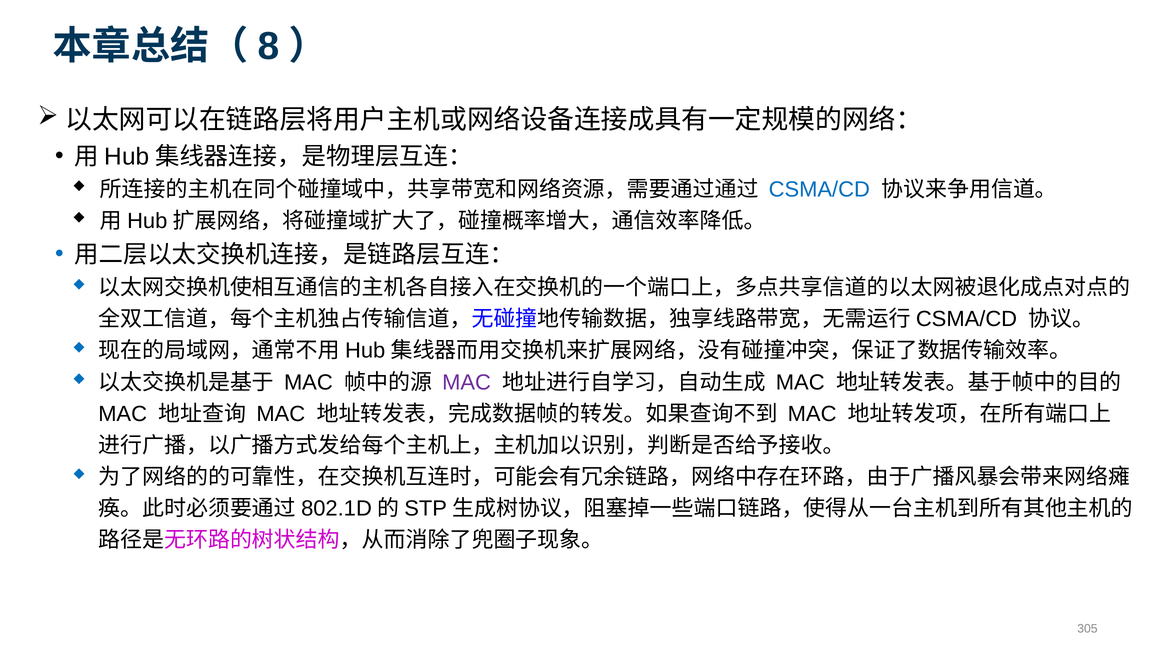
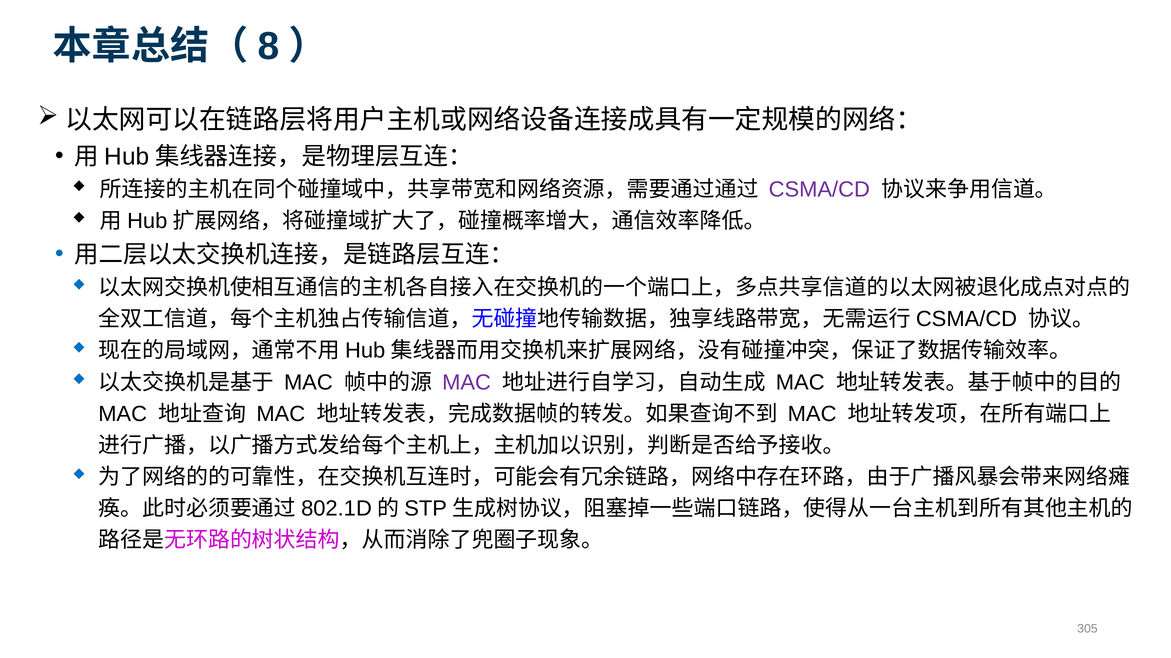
CSMA/CD colour: blue -> purple (819, 190)
